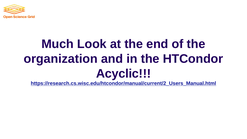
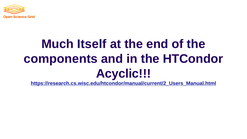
Look: Look -> Itself (92, 44)
organization: organization -> components (61, 59)
